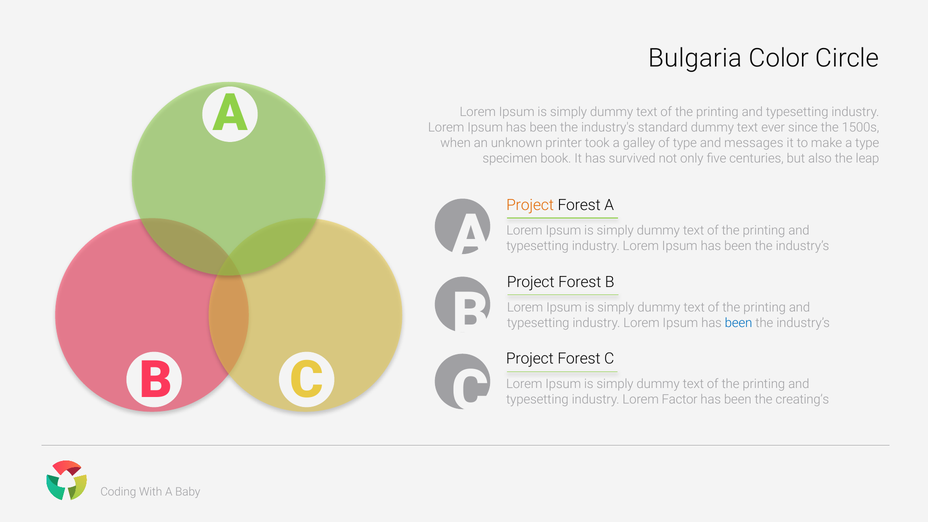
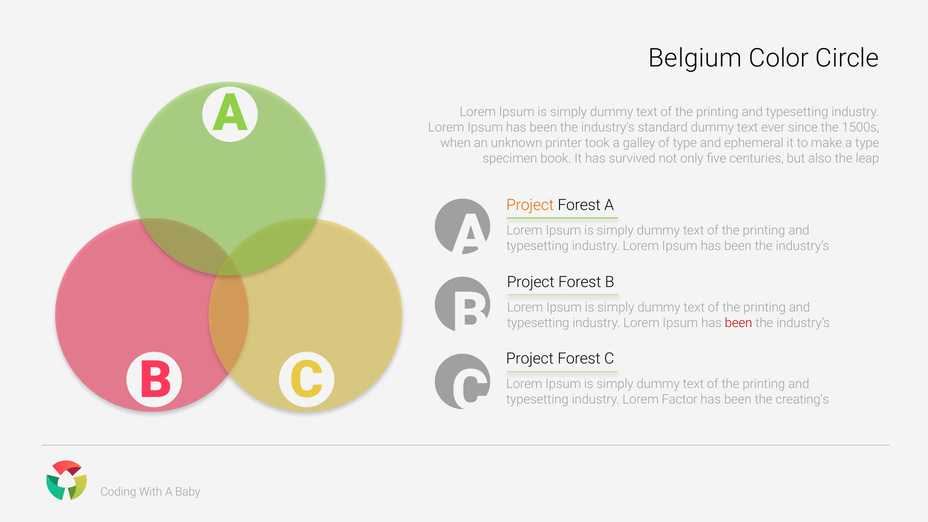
Bulgaria: Bulgaria -> Belgium (695, 58)
messages: messages -> ephemeral (754, 143)
been colour: blue -> red (739, 323)
